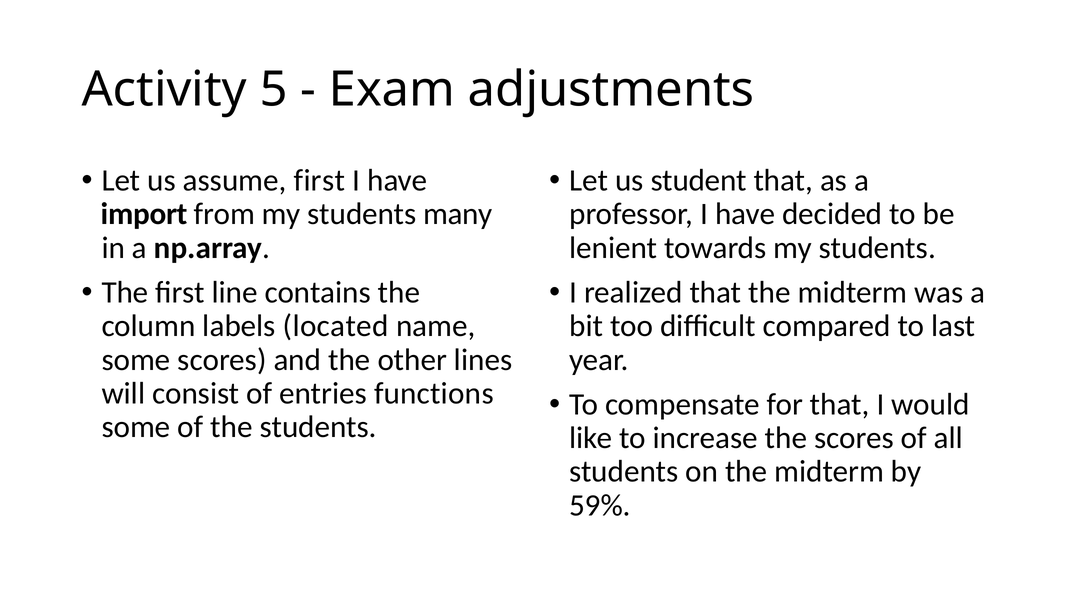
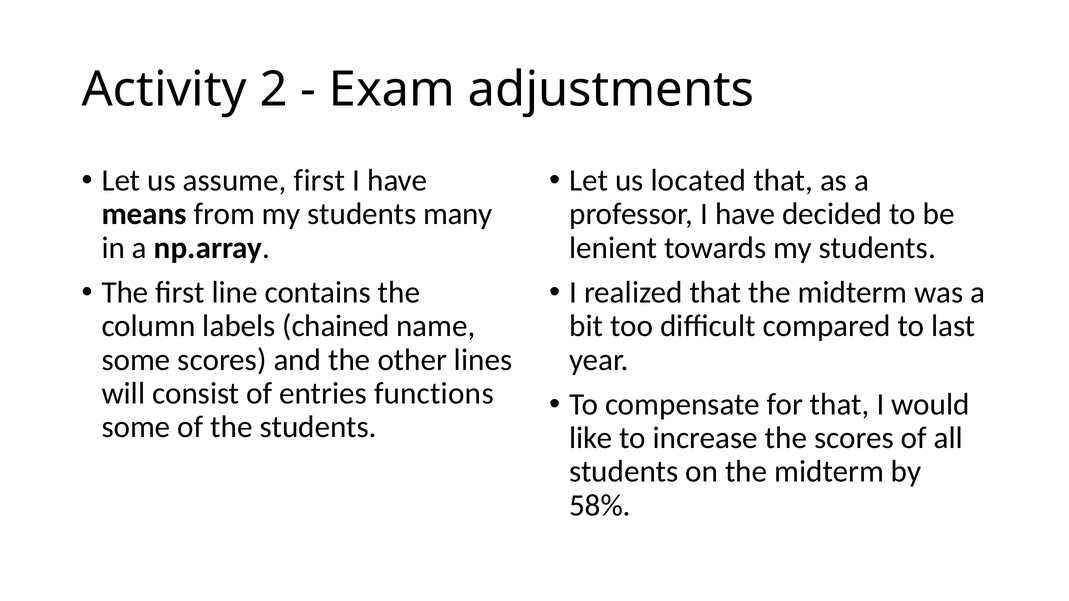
5: 5 -> 2 (274, 90)
student: student -> located (698, 181)
import: import -> means (144, 214)
located: located -> chained (336, 326)
59%: 59% -> 58% (600, 506)
